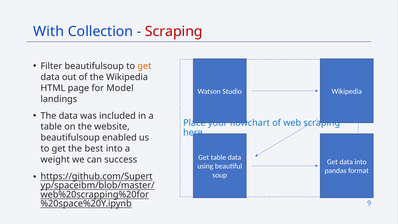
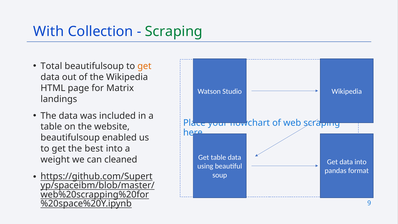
Scraping colour: red -> green (174, 32)
Filter: Filter -> Total (51, 66)
Model: Model -> Matrix (120, 88)
success: success -> cleaned (121, 159)
